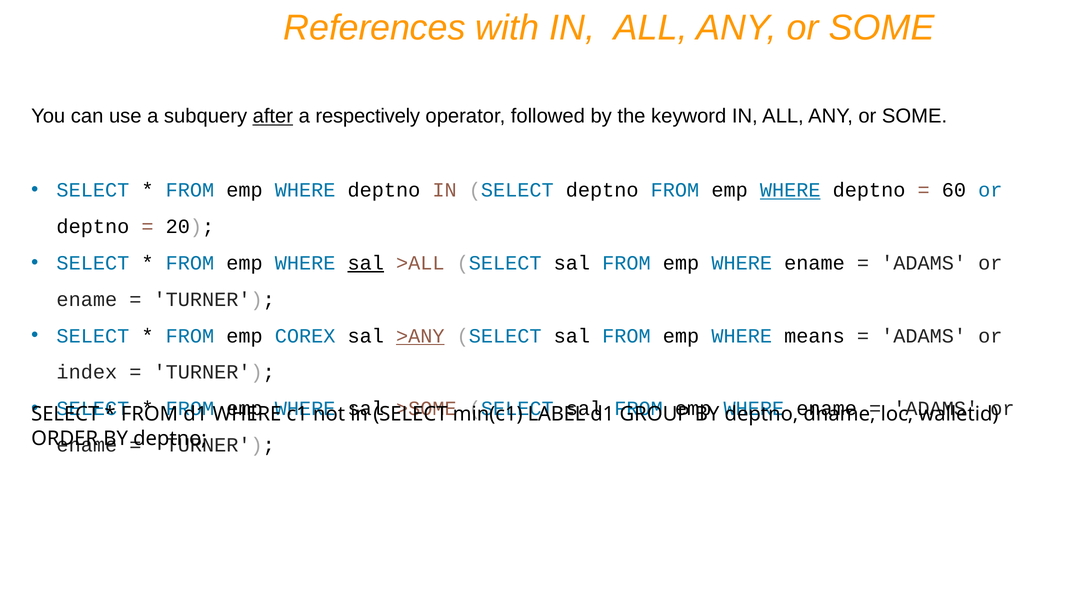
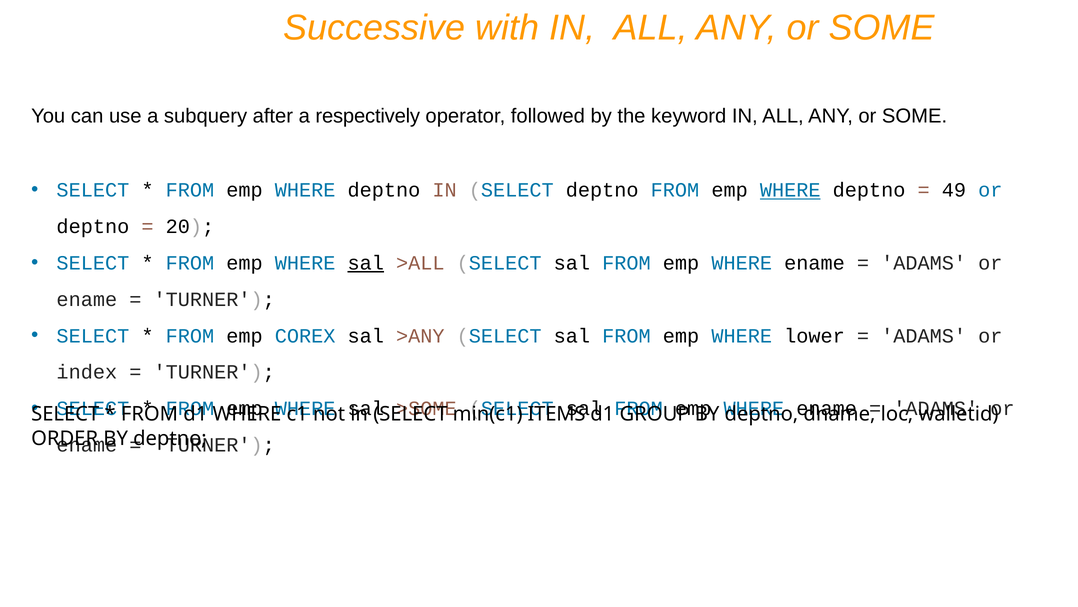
References: References -> Successive (374, 28)
after underline: present -> none (273, 116)
60: 60 -> 49 (954, 190)
>ANY underline: present -> none (420, 336)
means: means -> lower (814, 336)
LABEL: LABEL -> ITEMS (557, 414)
